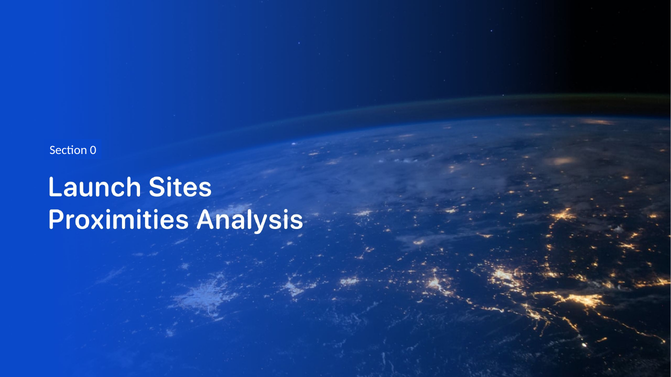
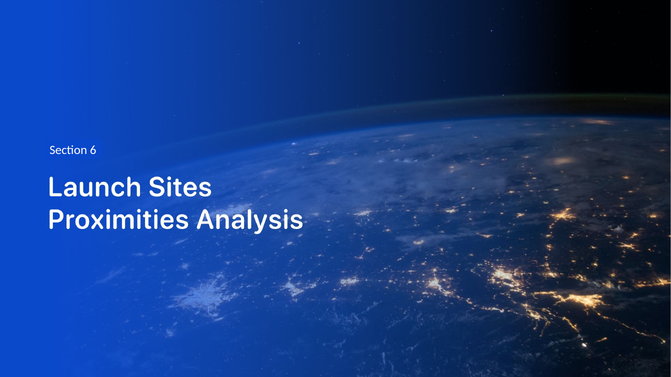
0: 0 -> 6 (93, 150)
